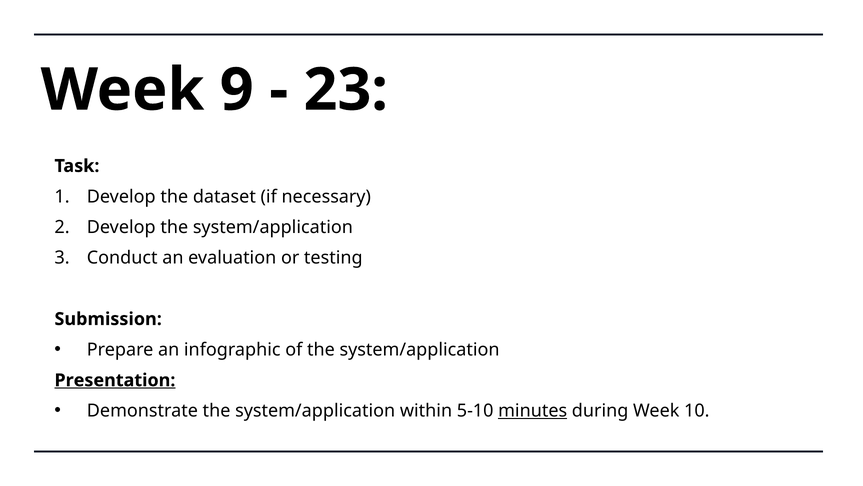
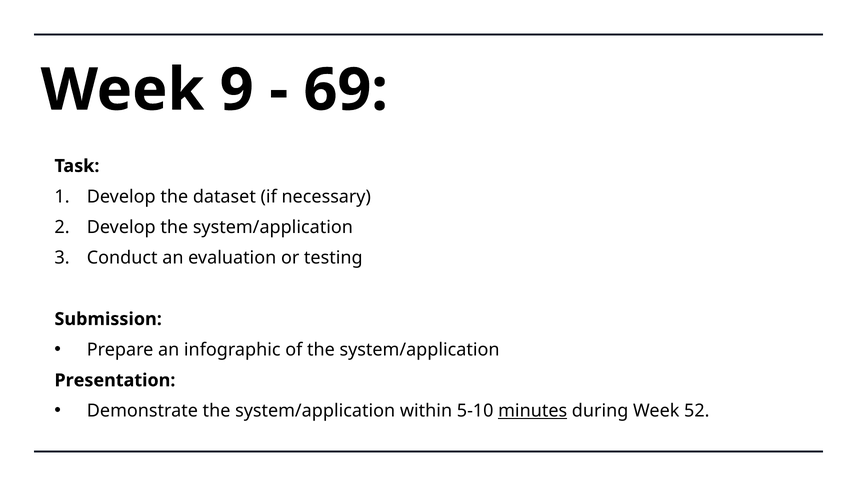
23: 23 -> 69 (346, 90)
Presentation underline: present -> none (115, 380)
10: 10 -> 52 (697, 410)
